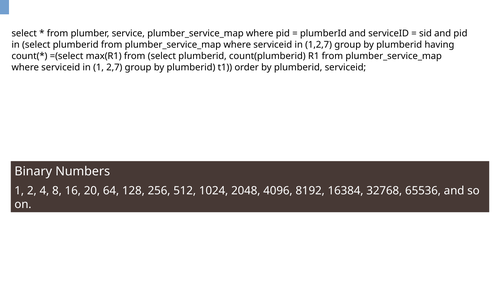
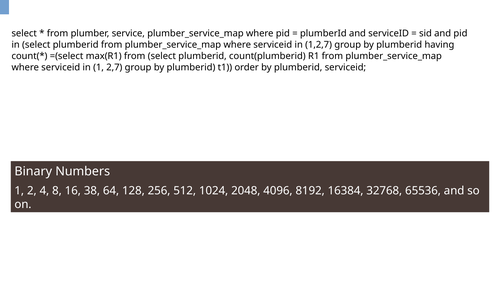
20: 20 -> 38 (92, 191)
